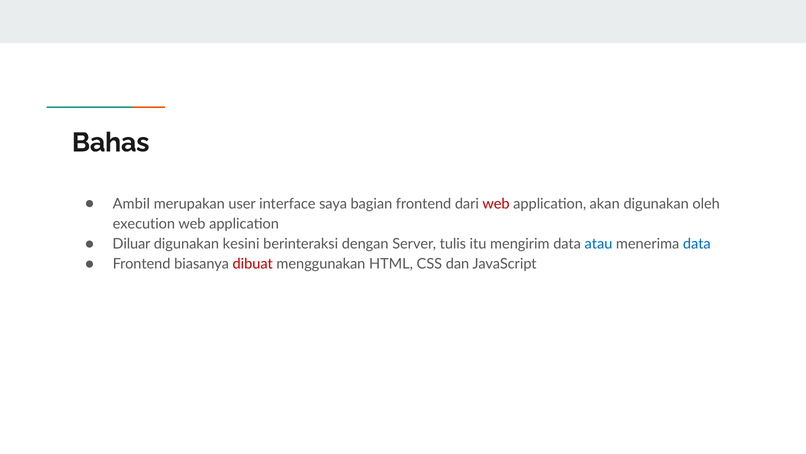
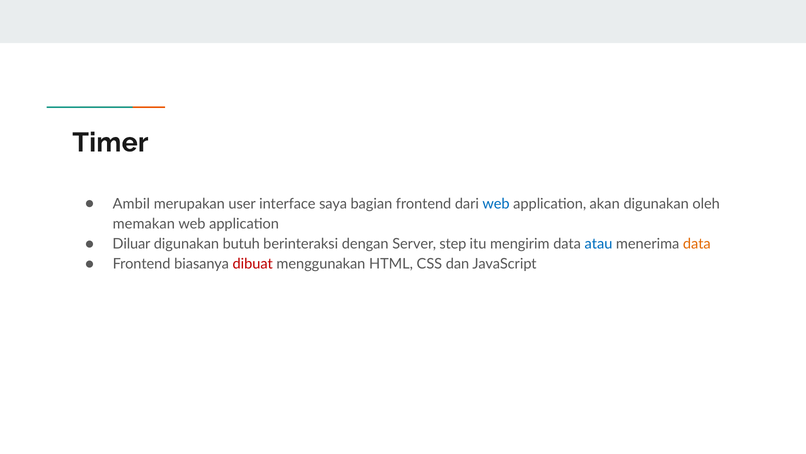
Bahas: Bahas -> Timer (110, 142)
web colour: red -> blue (496, 204)
execution: execution -> memakan (144, 224)
kesini: kesini -> butuh (241, 244)
tulis: tulis -> step (453, 244)
data colour: blue -> orange (697, 244)
